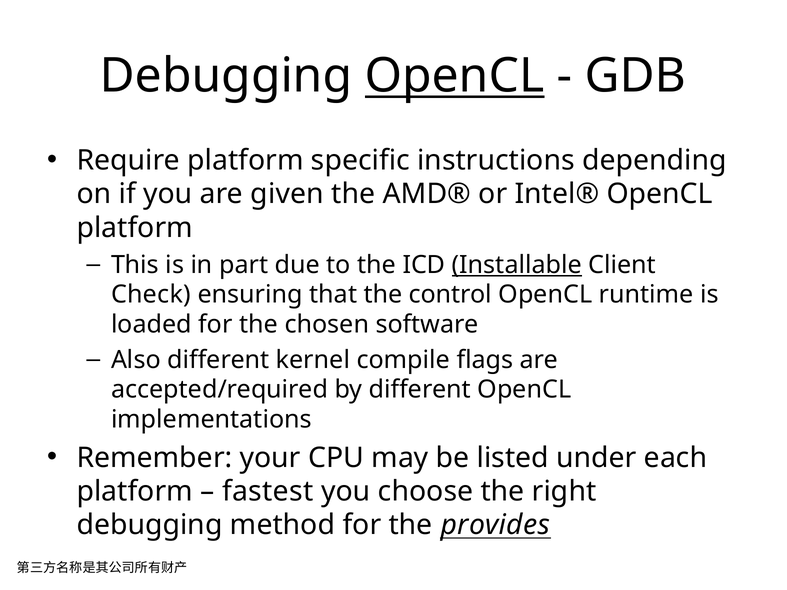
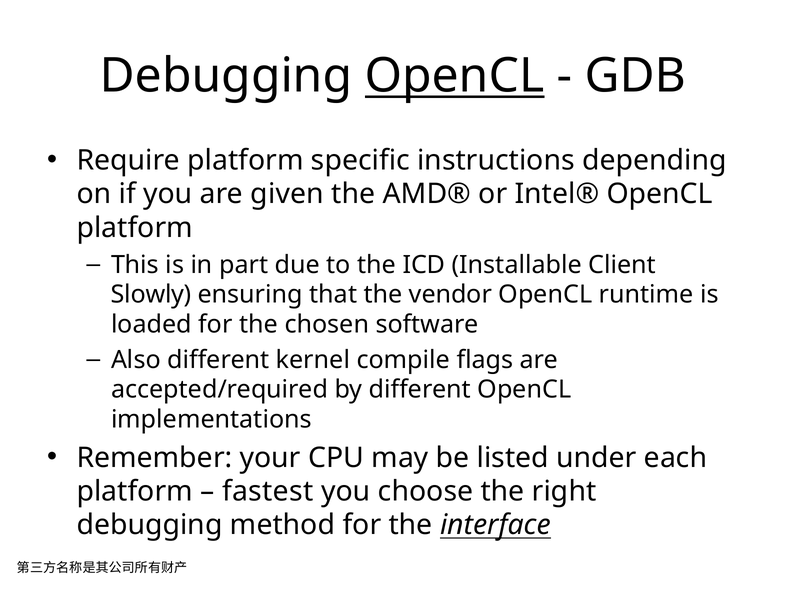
Installable underline: present -> none (517, 265)
Check: Check -> Slowly (151, 295)
control: control -> vendor (450, 295)
provides: provides -> interface (496, 525)
